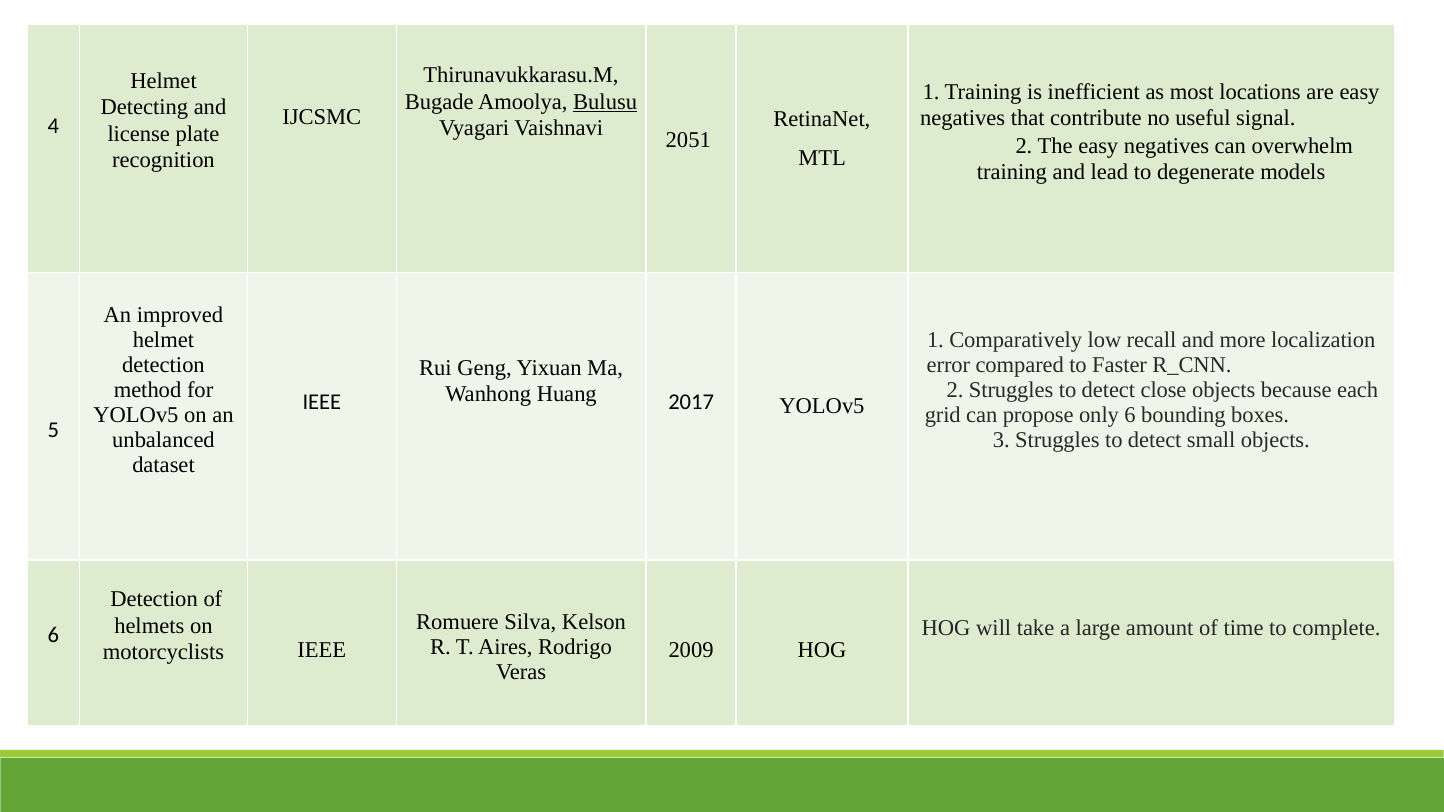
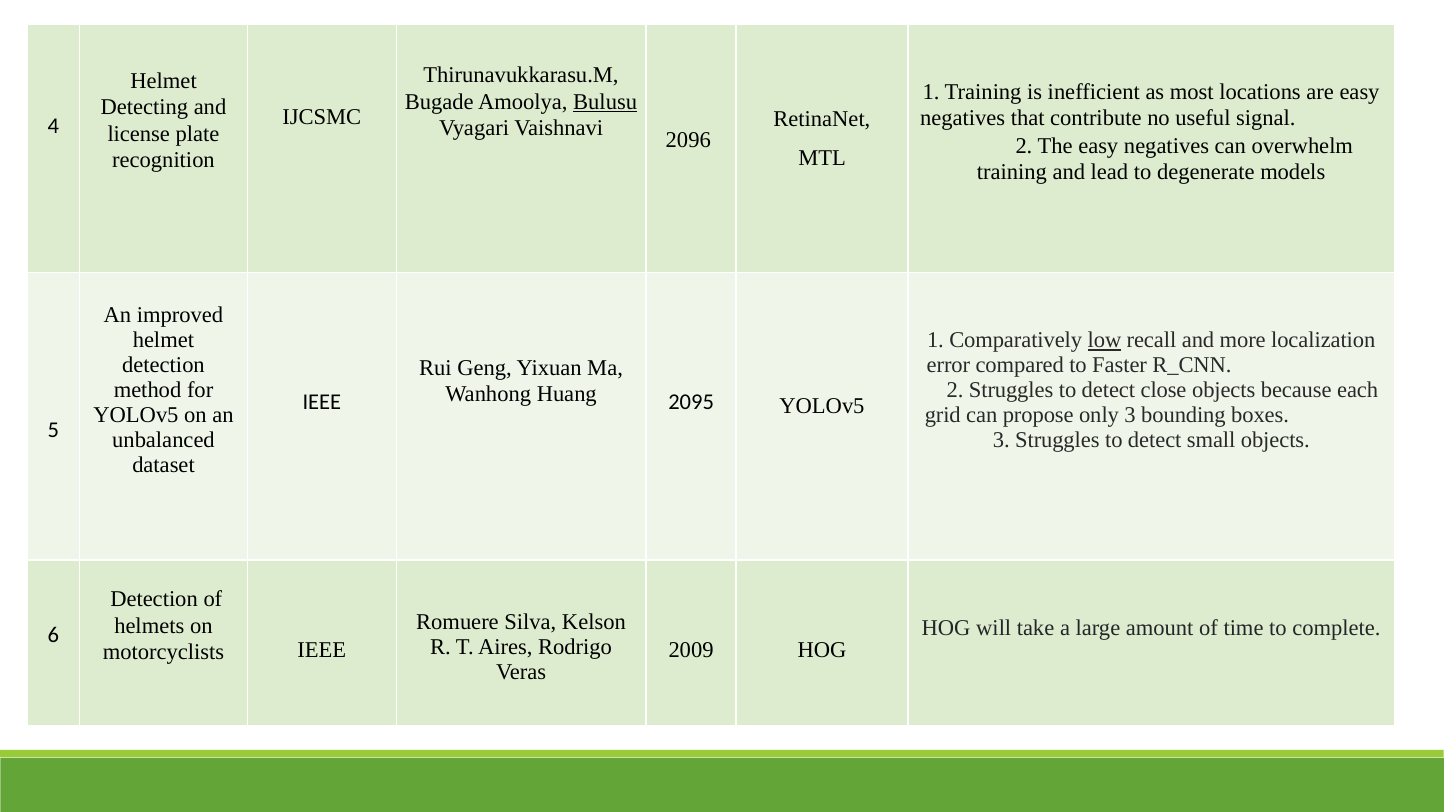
2051: 2051 -> 2096 (688, 140)
low underline: none -> present (1104, 340)
2017: 2017 -> 2095 (691, 403)
only 6: 6 -> 3 (1130, 415)
